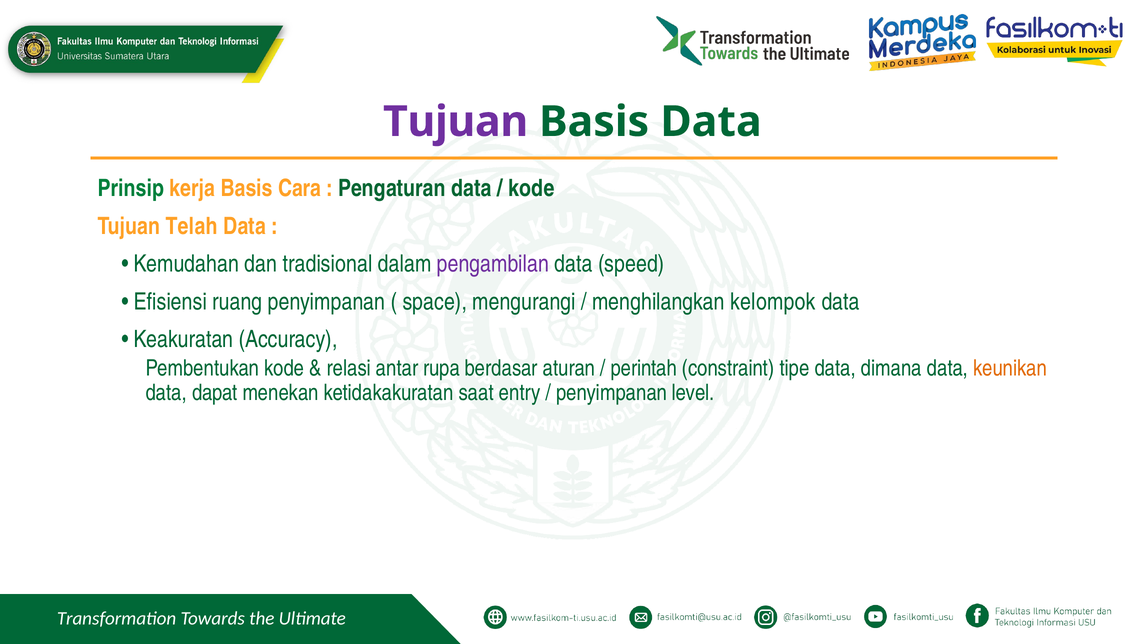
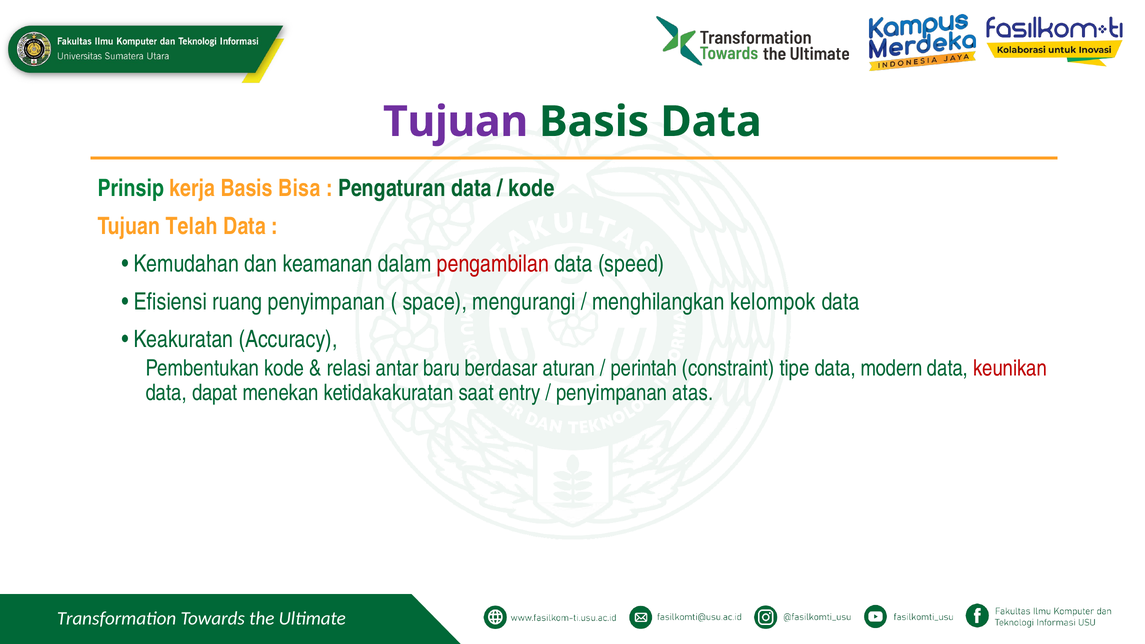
Cara: Cara -> Bisa (299, 189)
tradisional: tradisional -> keamanan (328, 264)
pengambilan colour: purple -> red (493, 264)
rupa: rupa -> baru (442, 368)
dimana: dimana -> modern (891, 368)
keunikan colour: orange -> red (1010, 368)
level: level -> atas (693, 393)
